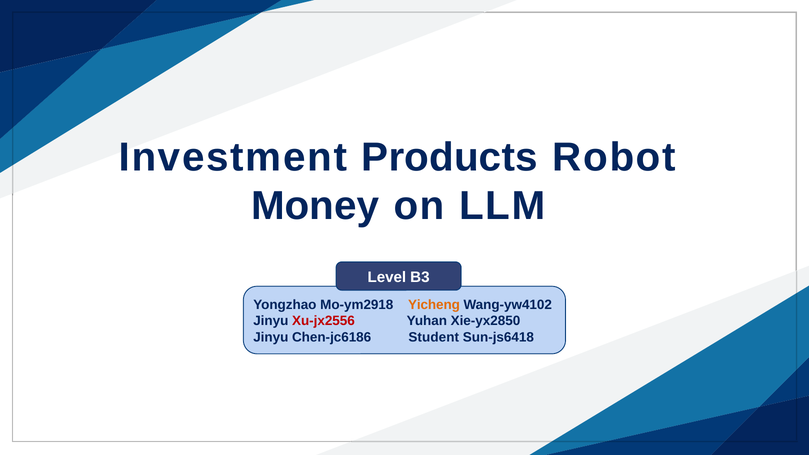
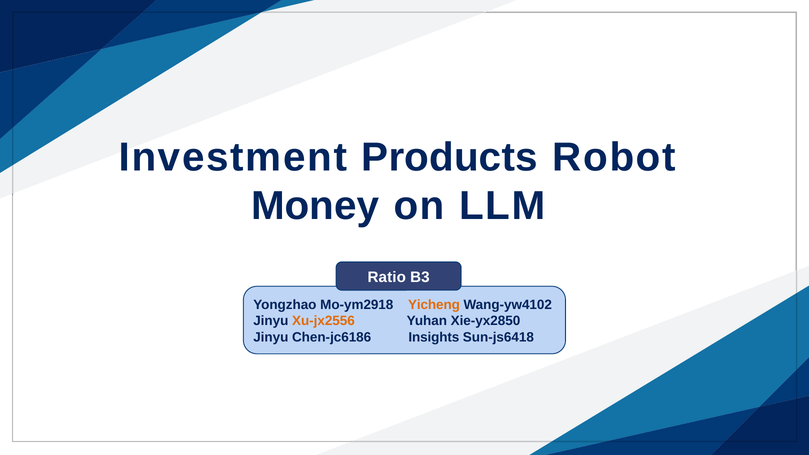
Level: Level -> Ratio (387, 277)
Xu-jx2556 colour: red -> orange (323, 321)
Student: Student -> Insights (434, 337)
